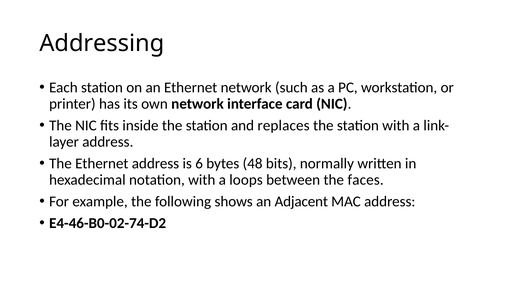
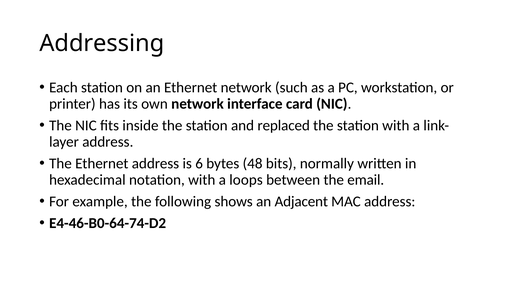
replaces: replaces -> replaced (284, 125)
faces: faces -> email (366, 180)
E4-46-B0-02-74-D2: E4-46-B0-02-74-D2 -> E4-46-B0-64-74-D2 (108, 223)
